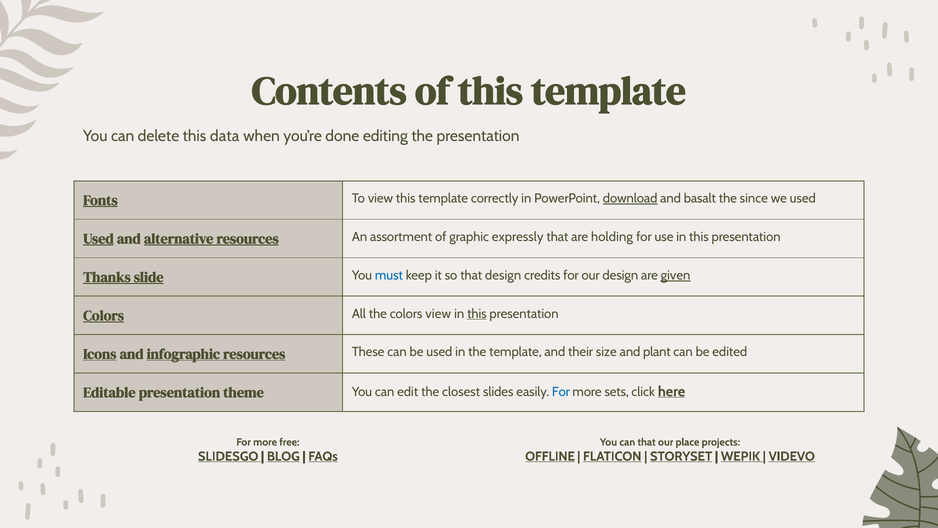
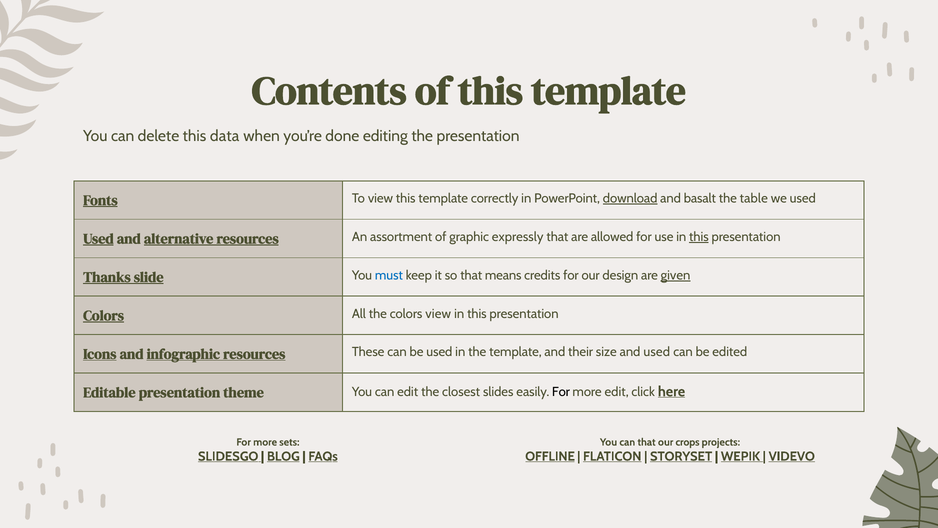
since: since -> table (754, 198)
holding: holding -> allowed (612, 237)
this underline: none -> present (699, 237)
that design: design -> means (503, 275)
this underline: present -> none (477, 314)
and plant: plant -> used (657, 352)
For colour: blue -> black (561, 392)
more sets: sets -> edit (617, 392)
free: free -> sets (289, 442)
place: place -> crops (687, 442)
